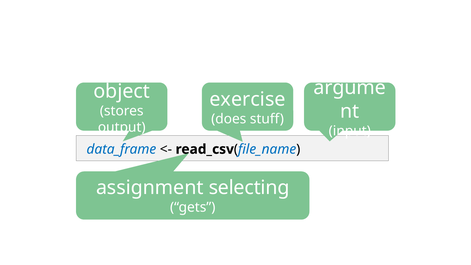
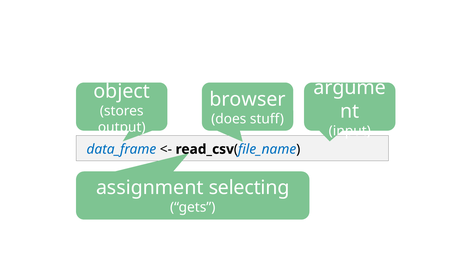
exercise: exercise -> browser (248, 99)
